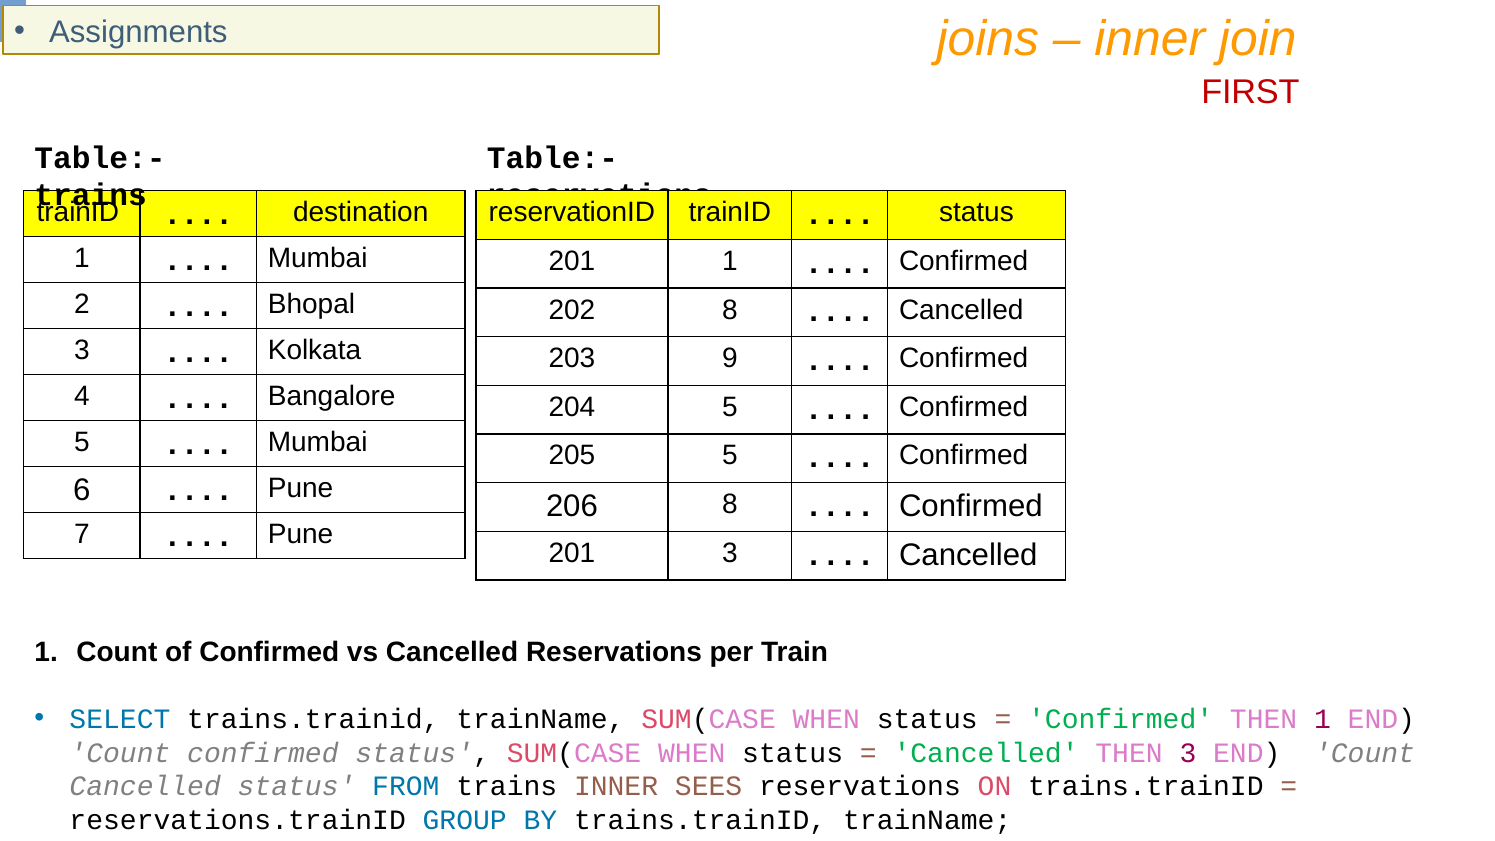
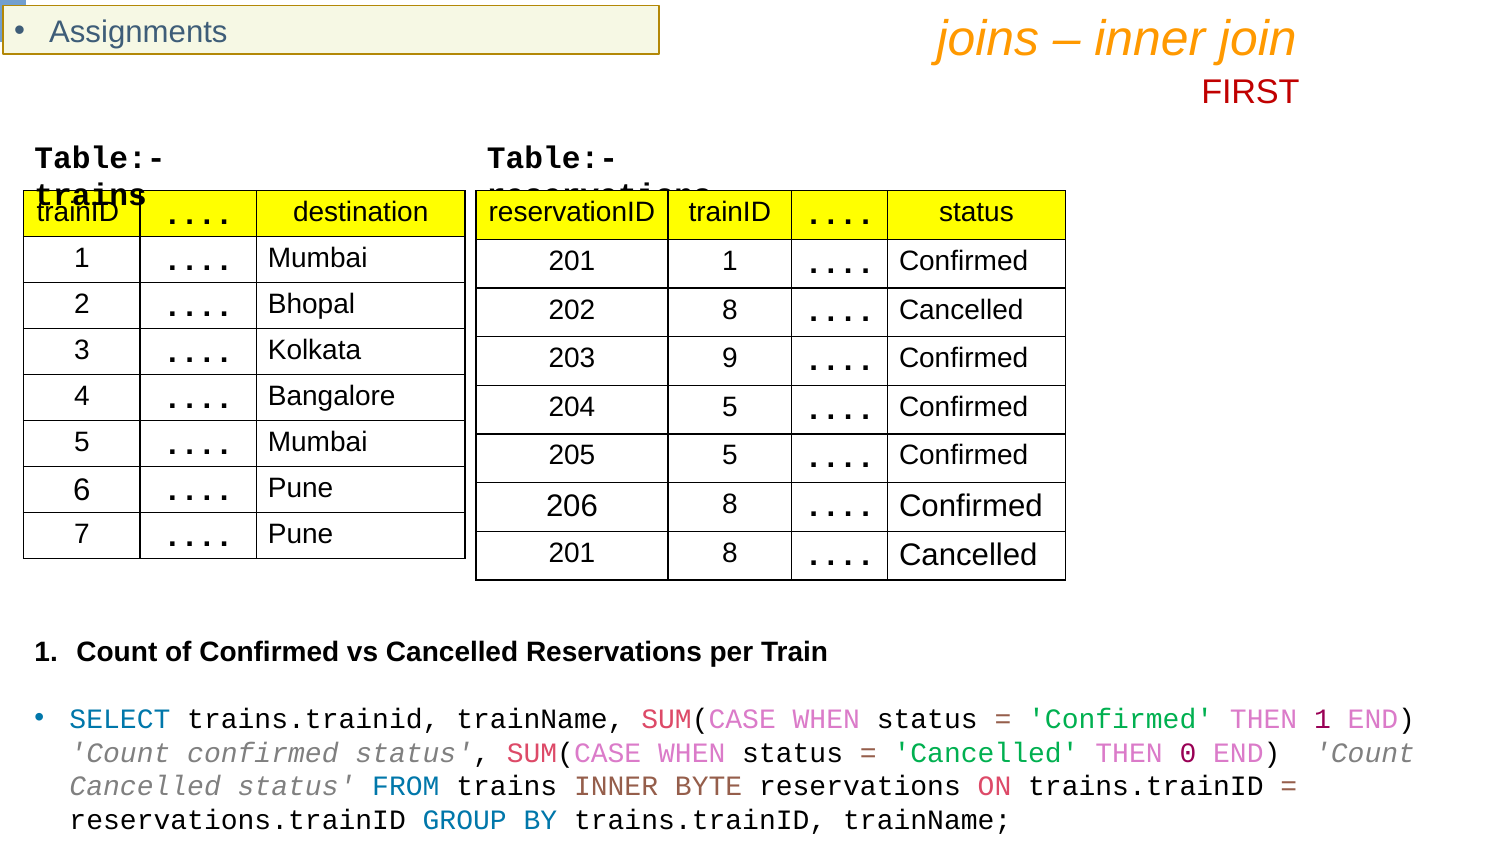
201 3: 3 -> 8 (730, 553)
THEN 3: 3 -> 0 (1188, 753)
SEES: SEES -> BYTE (709, 786)
